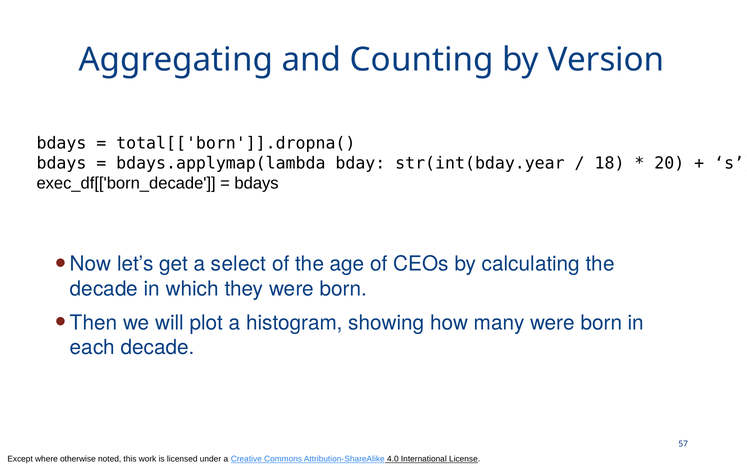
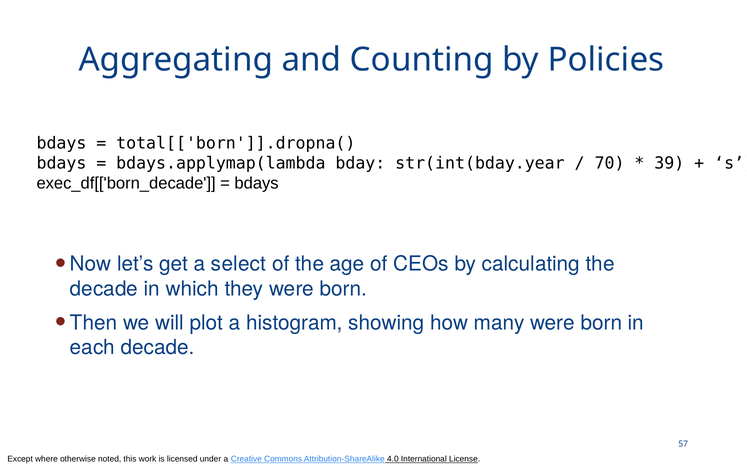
Version: Version -> Policies (606, 60)
18: 18 -> 70 (610, 163)
20: 20 -> 39 (669, 163)
